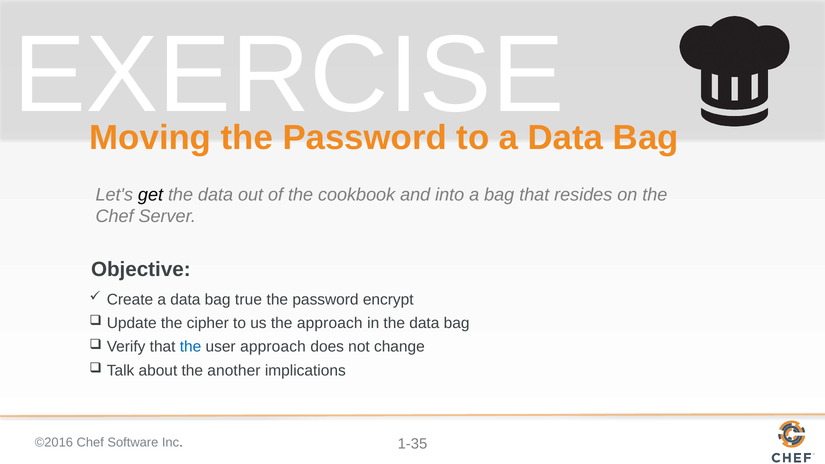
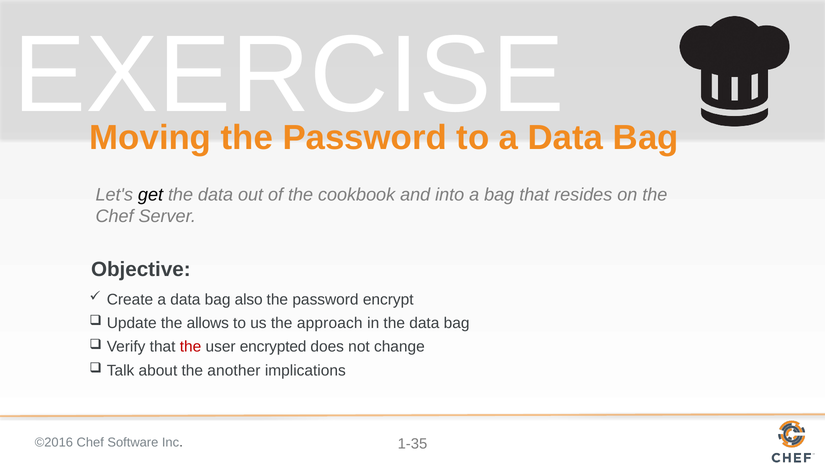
true: true -> also (249, 299)
cipher: cipher -> allows (208, 323)
the colour: blue -> red (191, 347)
user approach: approach -> encrypted (273, 347)
